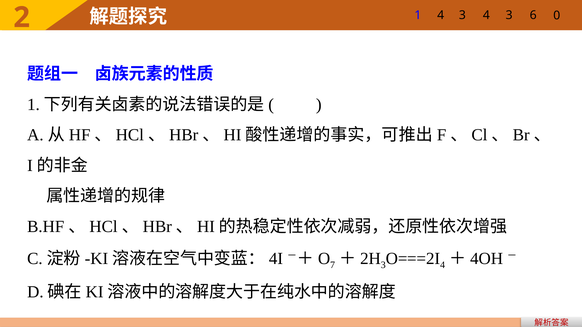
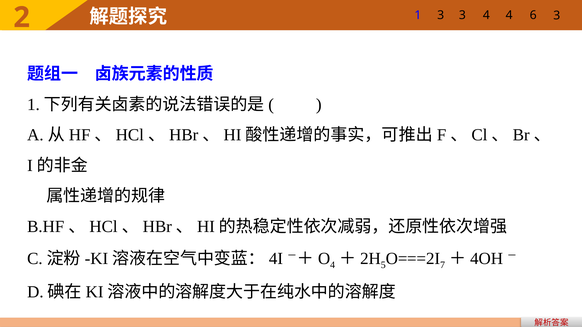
1 4: 4 -> 3 (441, 15)
3 4 3: 3 -> 4 (509, 15)
6 0: 0 -> 3 (557, 15)
7: 7 -> 4 (333, 265)
3: 3 -> 5 (383, 265)
4: 4 -> 7 (443, 265)
